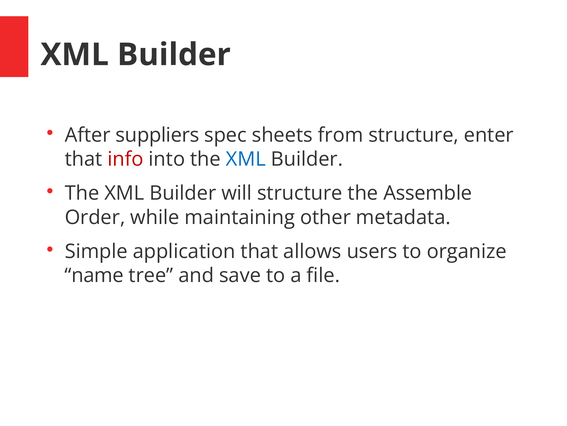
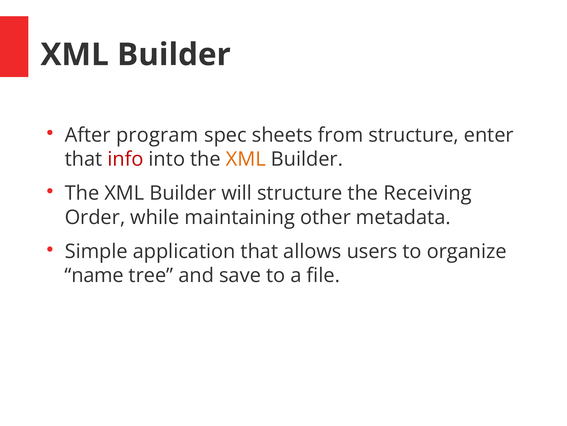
suppliers: suppliers -> program (157, 135)
XML colour: blue -> orange (246, 159)
Assemble: Assemble -> Receiving (428, 193)
